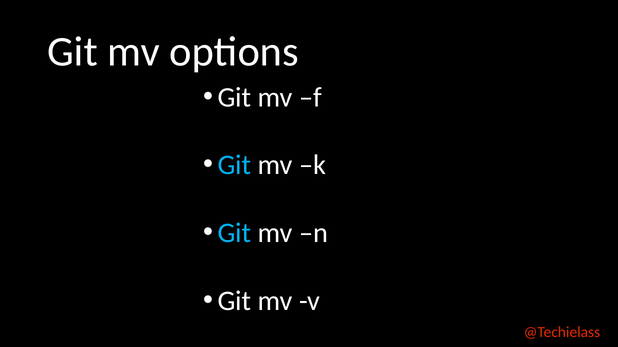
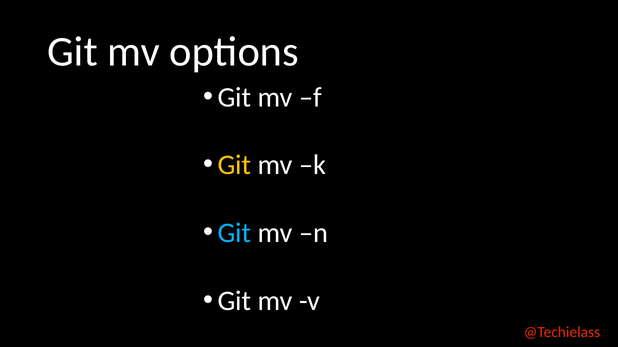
Git colour: light blue -> yellow (234, 165)
